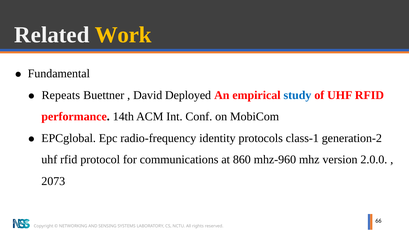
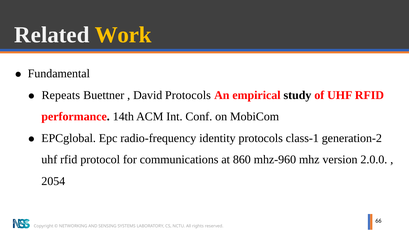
David Deployed: Deployed -> Protocols (188, 95)
study colour: blue -> black (297, 95)
2073: 2073 -> 2054 (53, 181)
